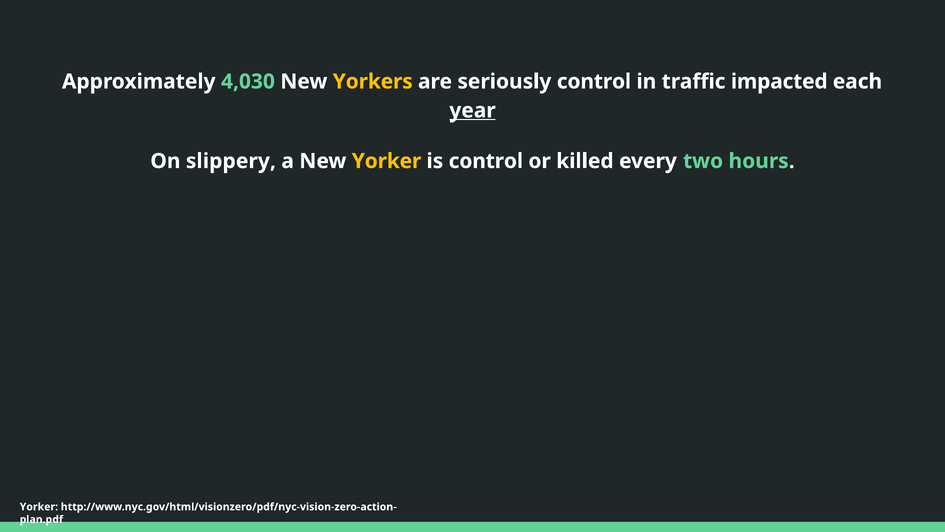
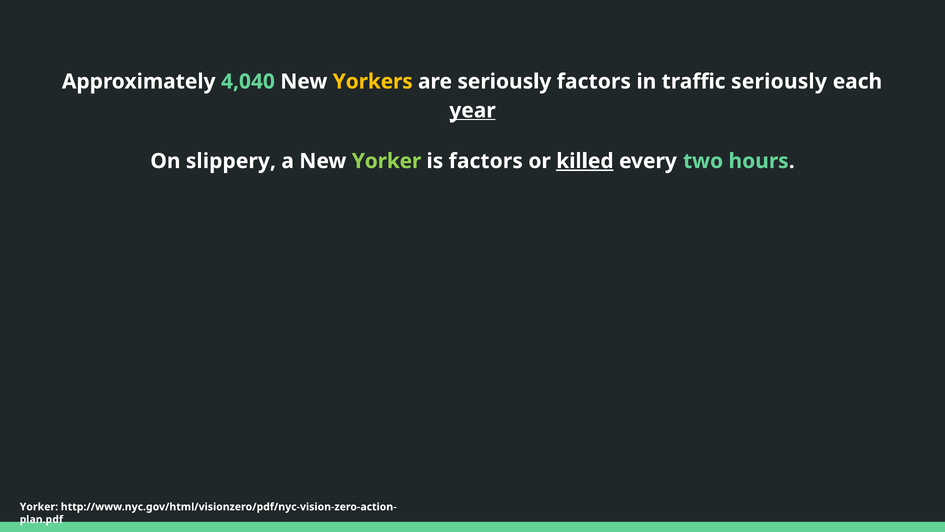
4,030: 4,030 -> 4,040 (248, 82)
seriously control: control -> factors (594, 82)
traffic impacted: impacted -> seriously (779, 82)
Yorker colour: yellow -> light green (387, 161)
is control: control -> factors (486, 161)
killed underline: none -> present (585, 161)
